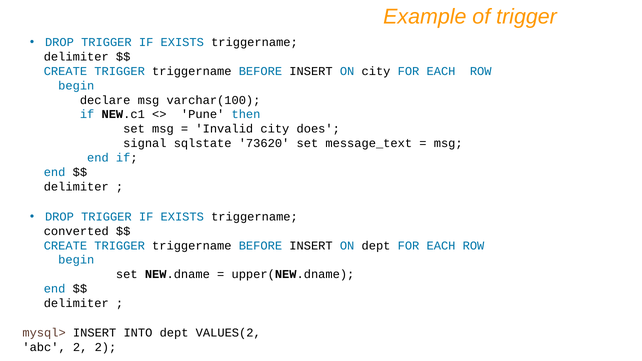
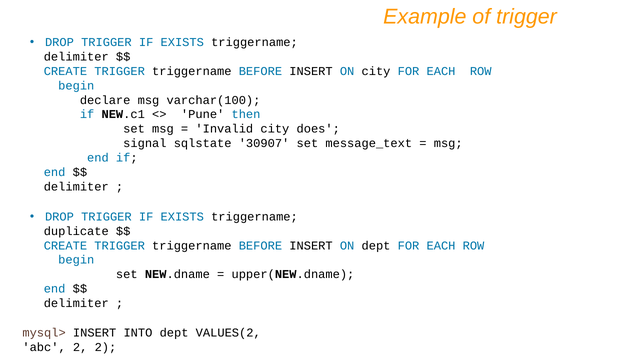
73620: 73620 -> 30907 (264, 143)
converted: converted -> duplicate (76, 231)
